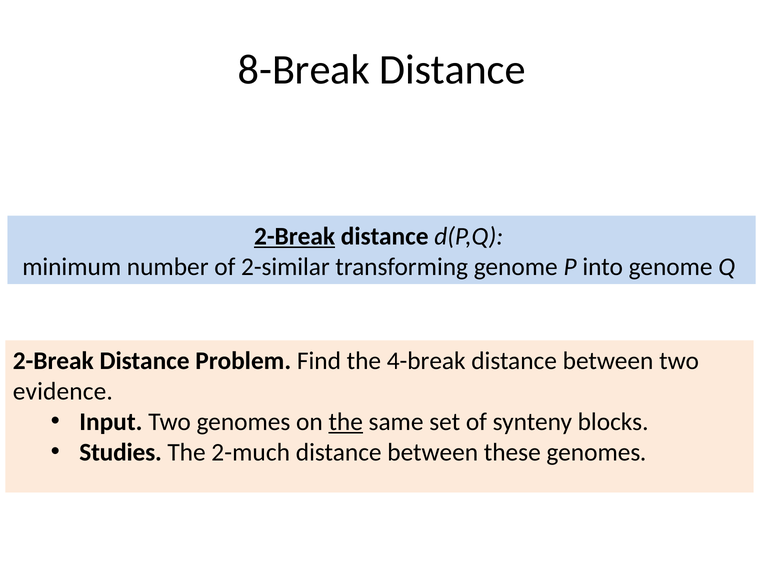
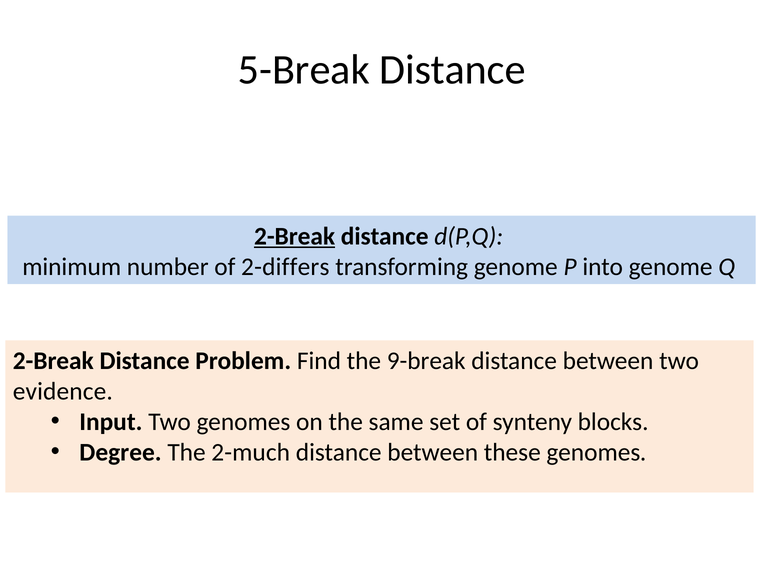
8-Break: 8-Break -> 5-Break (304, 70)
2-similar: 2-similar -> 2-differs (285, 267)
4-break: 4-break -> 9-break (426, 361)
the underline: present -> none (346, 422)
Studies: Studies -> Degree (120, 452)
